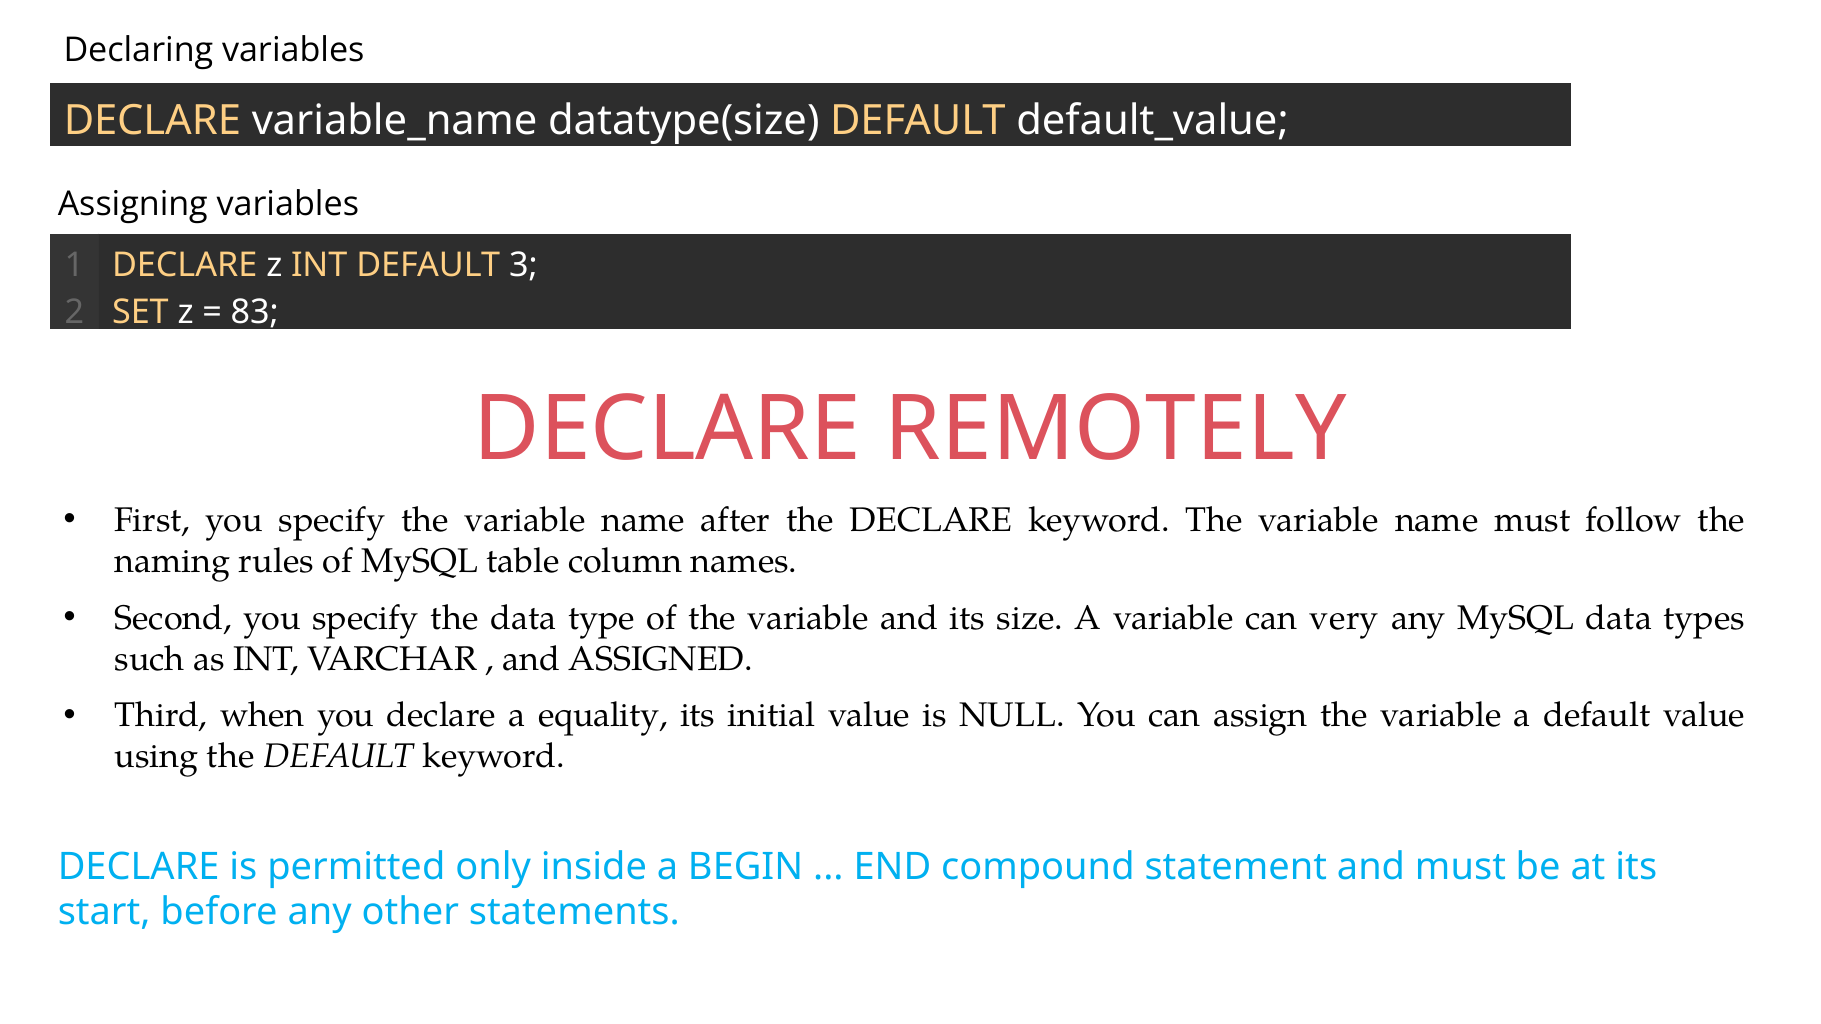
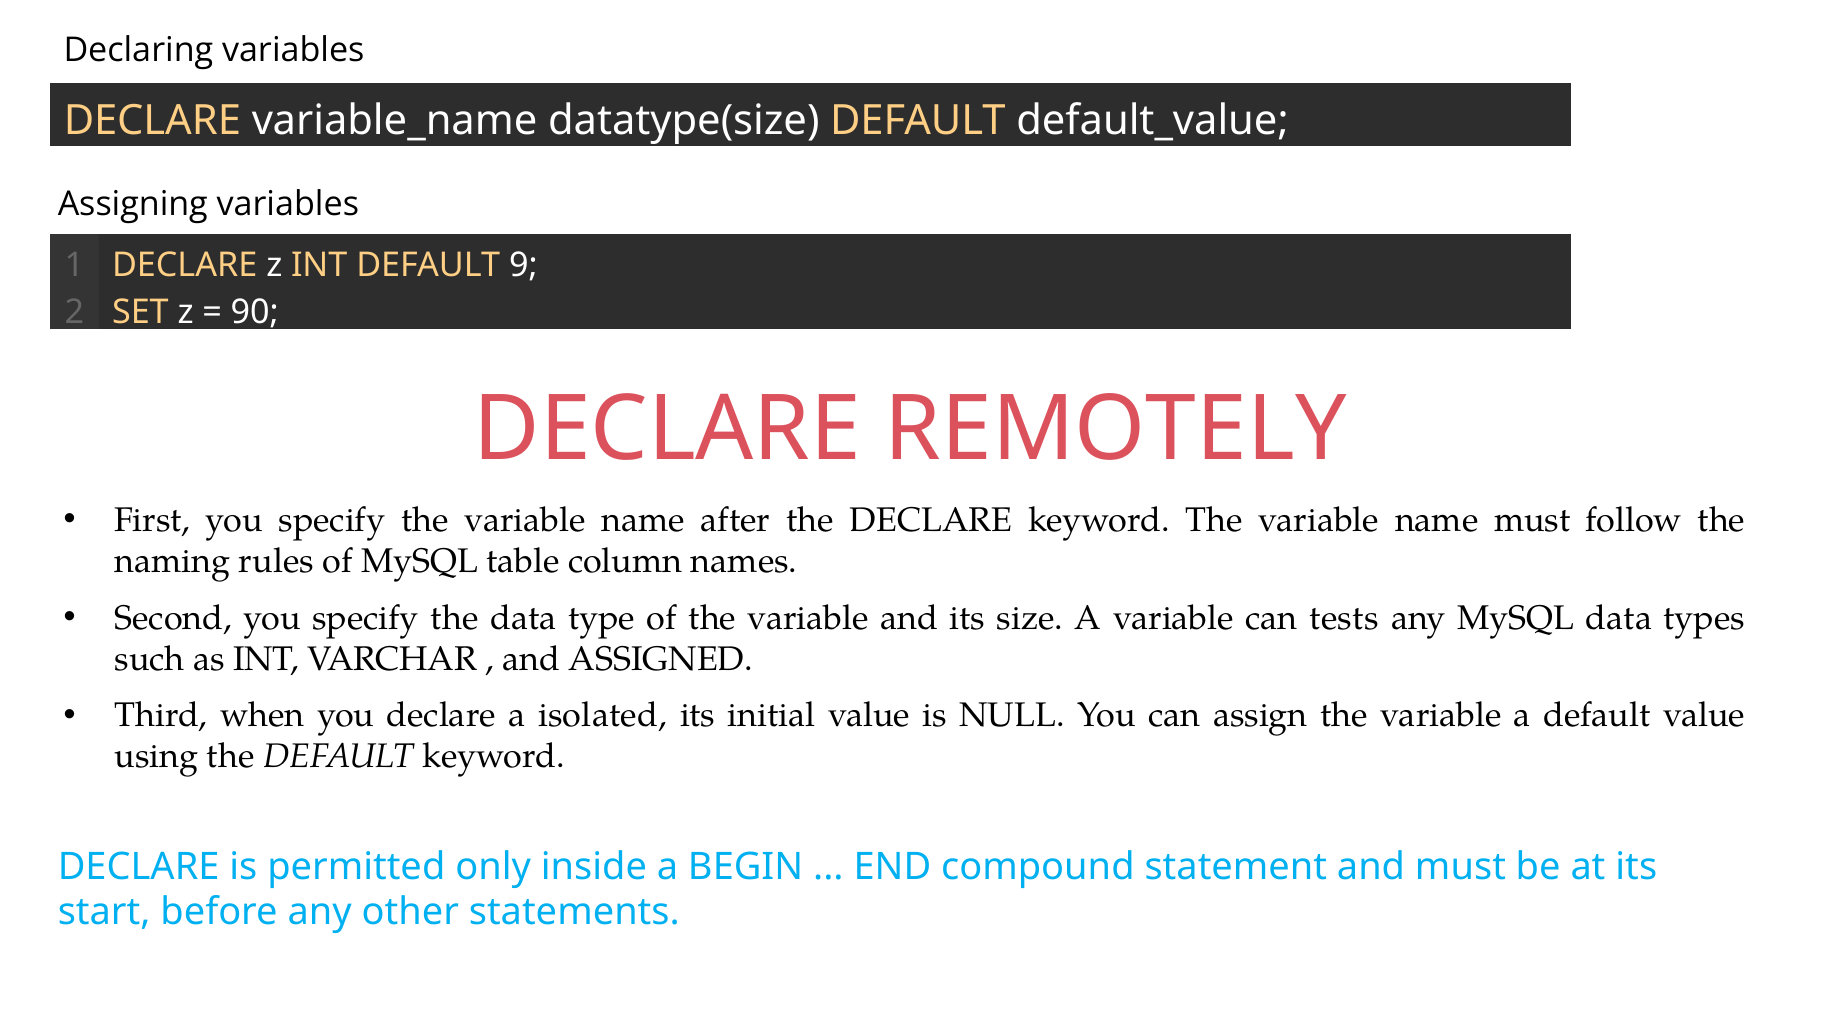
3: 3 -> 9 (523, 266)
83: 83 -> 90 (255, 312)
very: very -> tests (1344, 618)
equality: equality -> isolated (603, 716)
